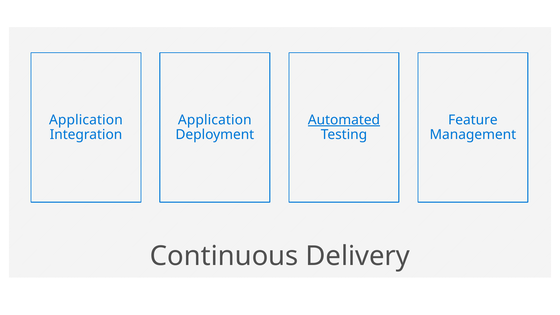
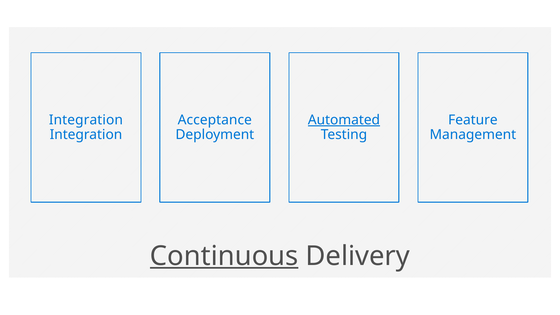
Application: Application -> Integration (86, 120)
Application: Application -> Acceptance (215, 120)
Continuous underline: none -> present (224, 256)
